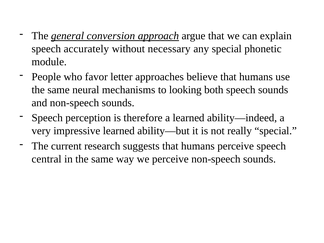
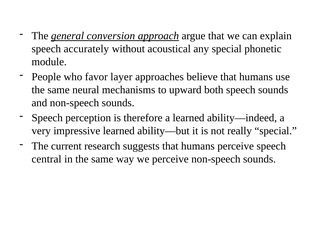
necessary: necessary -> acoustical (169, 49)
letter: letter -> layer (121, 77)
looking: looking -> upward (185, 90)
